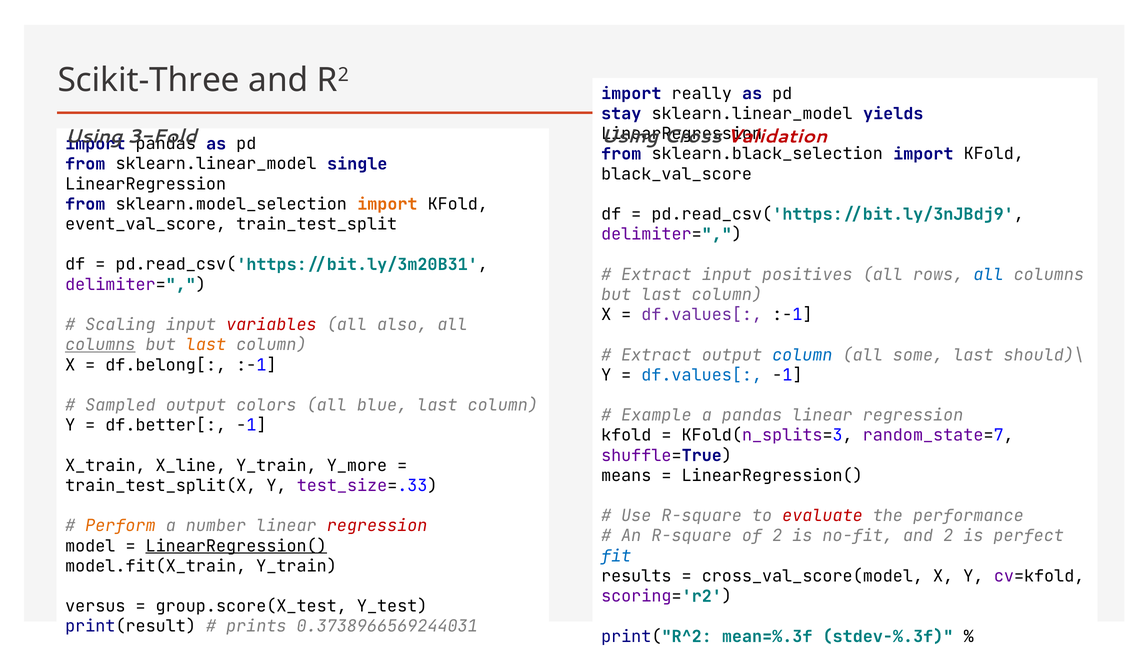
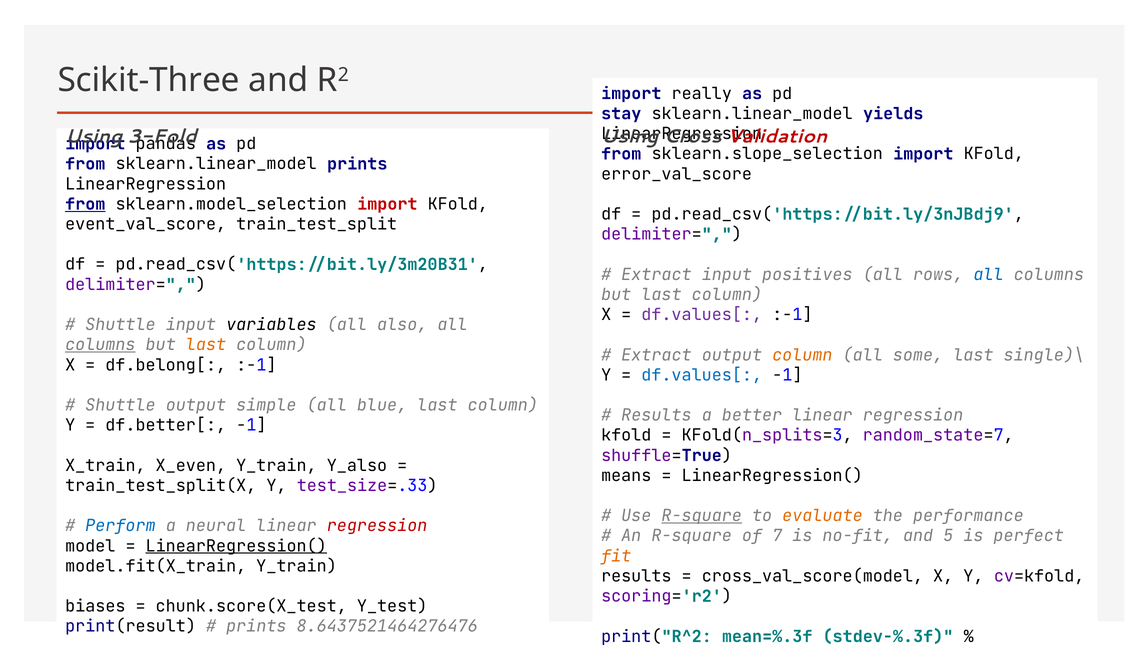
sklearn.black_selection: sklearn.black_selection -> sklearn.slope_selection (767, 154)
sklearn.linear_model single: single -> prints (357, 164)
black_val_score: black_val_score -> error_val_score (677, 174)
from underline: none -> present (85, 204)
import colour: orange -> red (387, 204)
Scaling: Scaling -> Shuttle (120, 325)
variables colour: red -> black (271, 325)
column colour: blue -> orange (802, 355)
should)\: should)\ -> single)\ (1044, 355)
Sampled: Sampled -> Shuttle (120, 405)
colors: colors -> simple (266, 405)
Example: Example -> Results (656, 415)
a pandas: pandas -> better (752, 415)
X_line: X_line -> X_even (191, 465)
Y_more: Y_more -> Y_also (357, 465)
R-square underline: none -> present (702, 516)
evaluate colour: red -> orange (822, 516)
Perform colour: orange -> blue (120, 526)
number: number -> neural (216, 526)
of 2: 2 -> 7 (777, 536)
and 2: 2 -> 5 (948, 536)
fit colour: blue -> orange (616, 556)
versus: versus -> biases (95, 606)
group.score(X_test: group.score(X_test -> chunk.score(X_test (251, 606)
0.3738966569244031: 0.3738966569244031 -> 8.6437521464276476 (387, 626)
